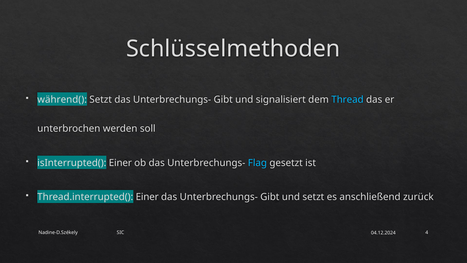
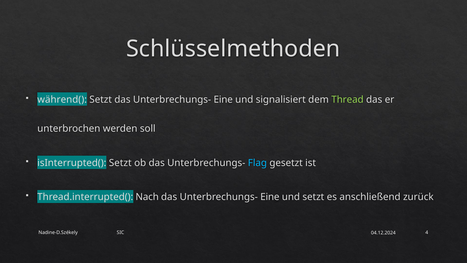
Setzt das Unterbrechungs- Gibt: Gibt -> Eine (223, 99)
Thread colour: light blue -> light green (347, 99)
isInterrupted( Einer: Einer -> Setzt (120, 163)
Thread.interrupted( Einer: Einer -> Nach (147, 197)
Gibt: Gibt -> Eine (270, 197)
